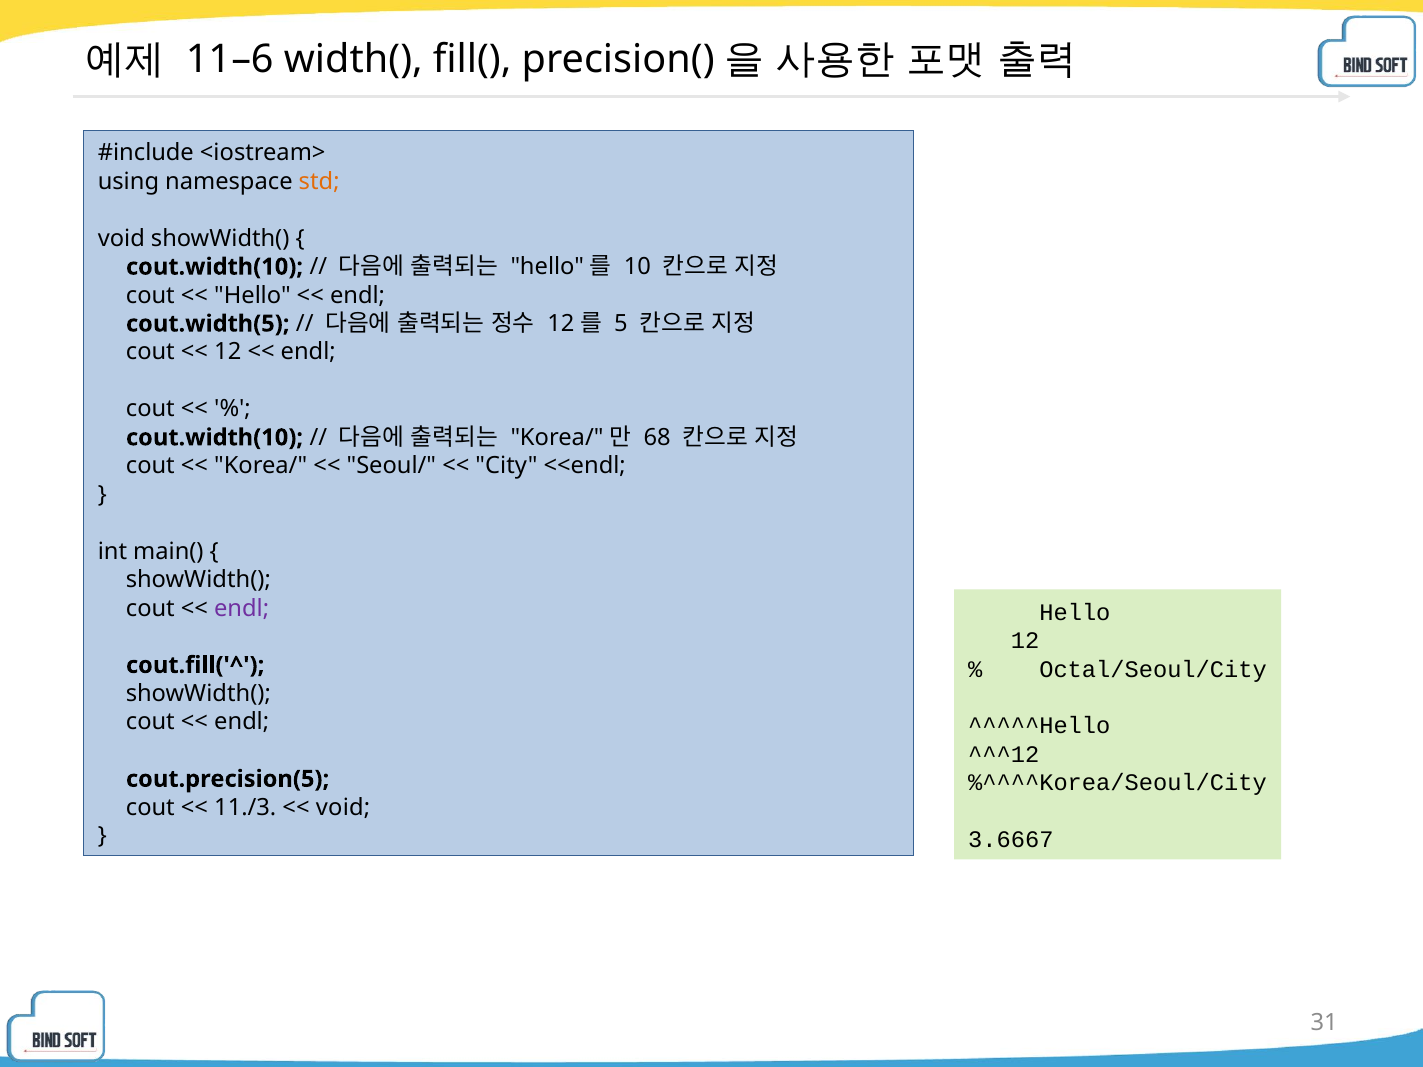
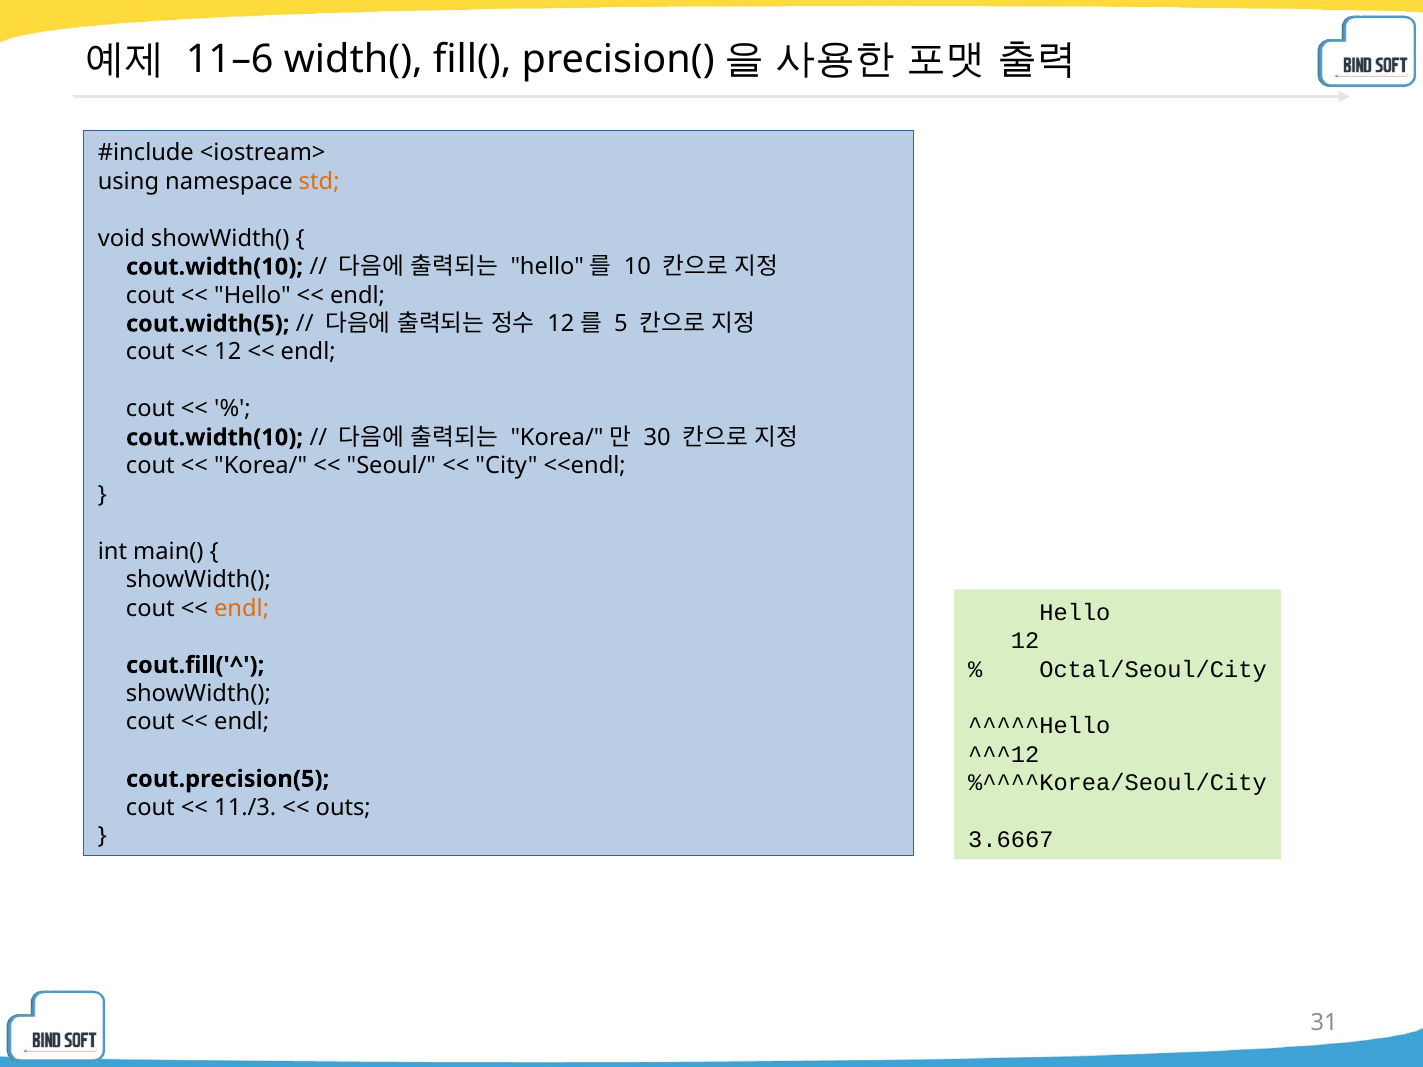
68: 68 -> 30 (657, 438)
endl colour: purple -> orange (242, 608)
void: void -> outs (343, 808)
